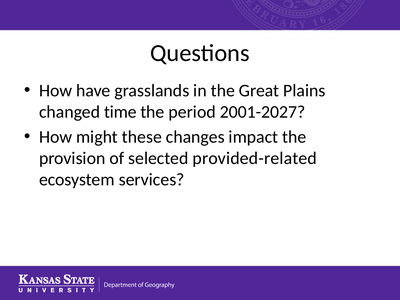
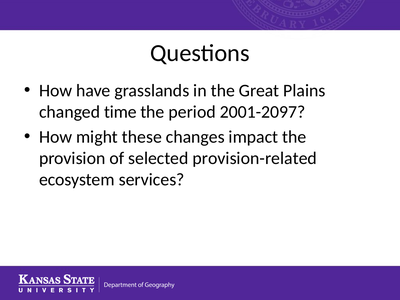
2001-2027: 2001-2027 -> 2001-2097 (263, 112)
provided-related: provided-related -> provision-related (255, 158)
